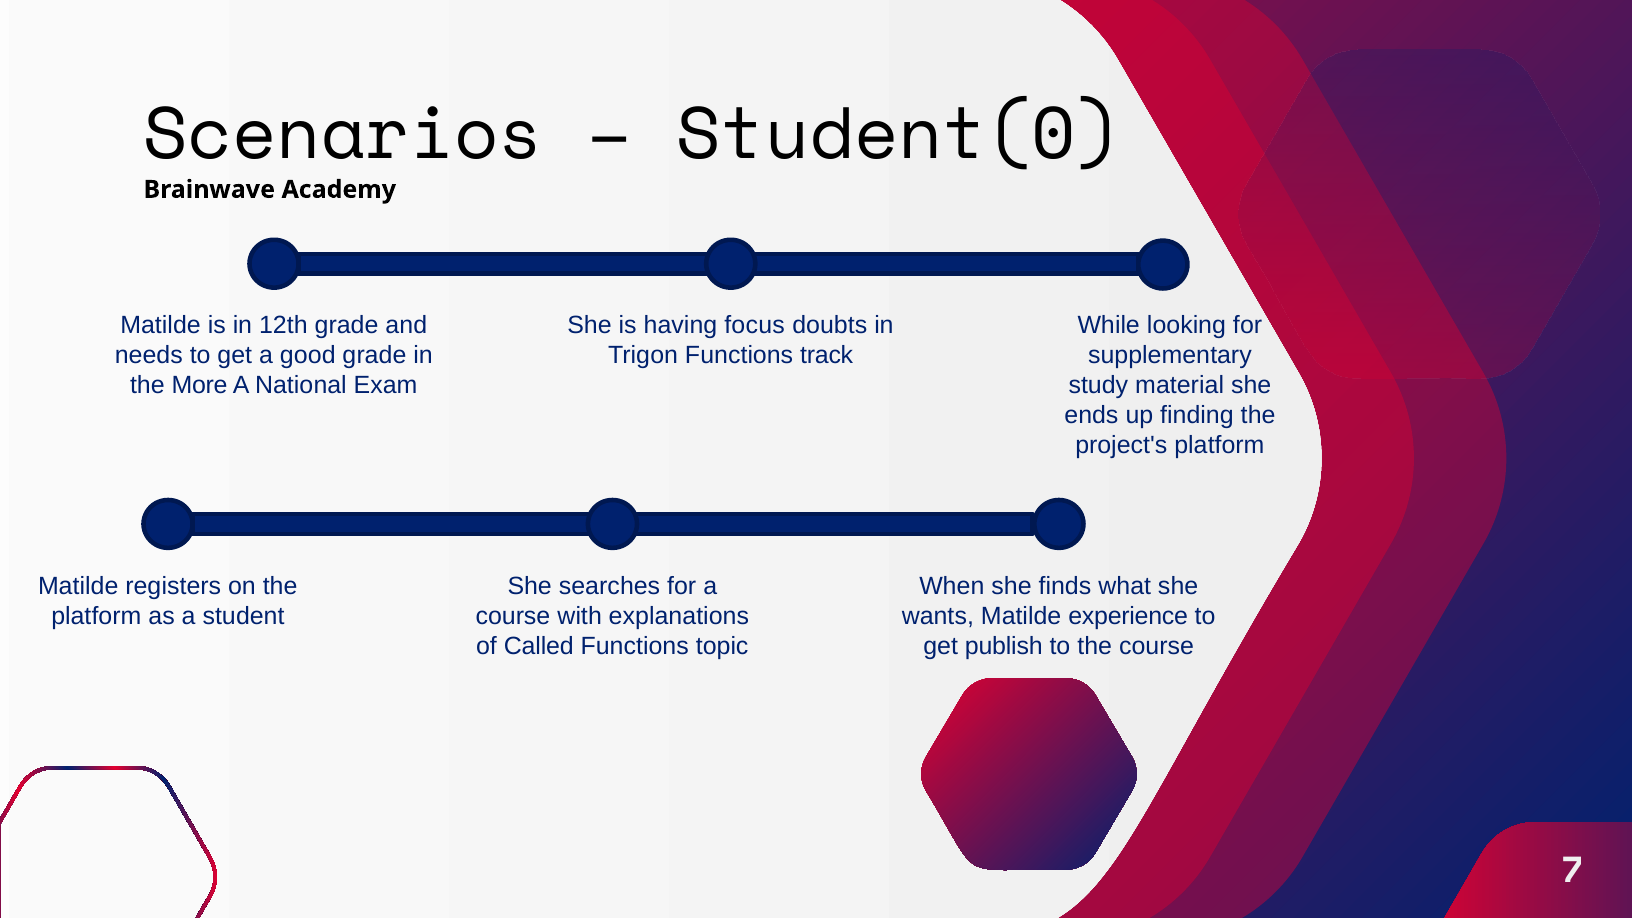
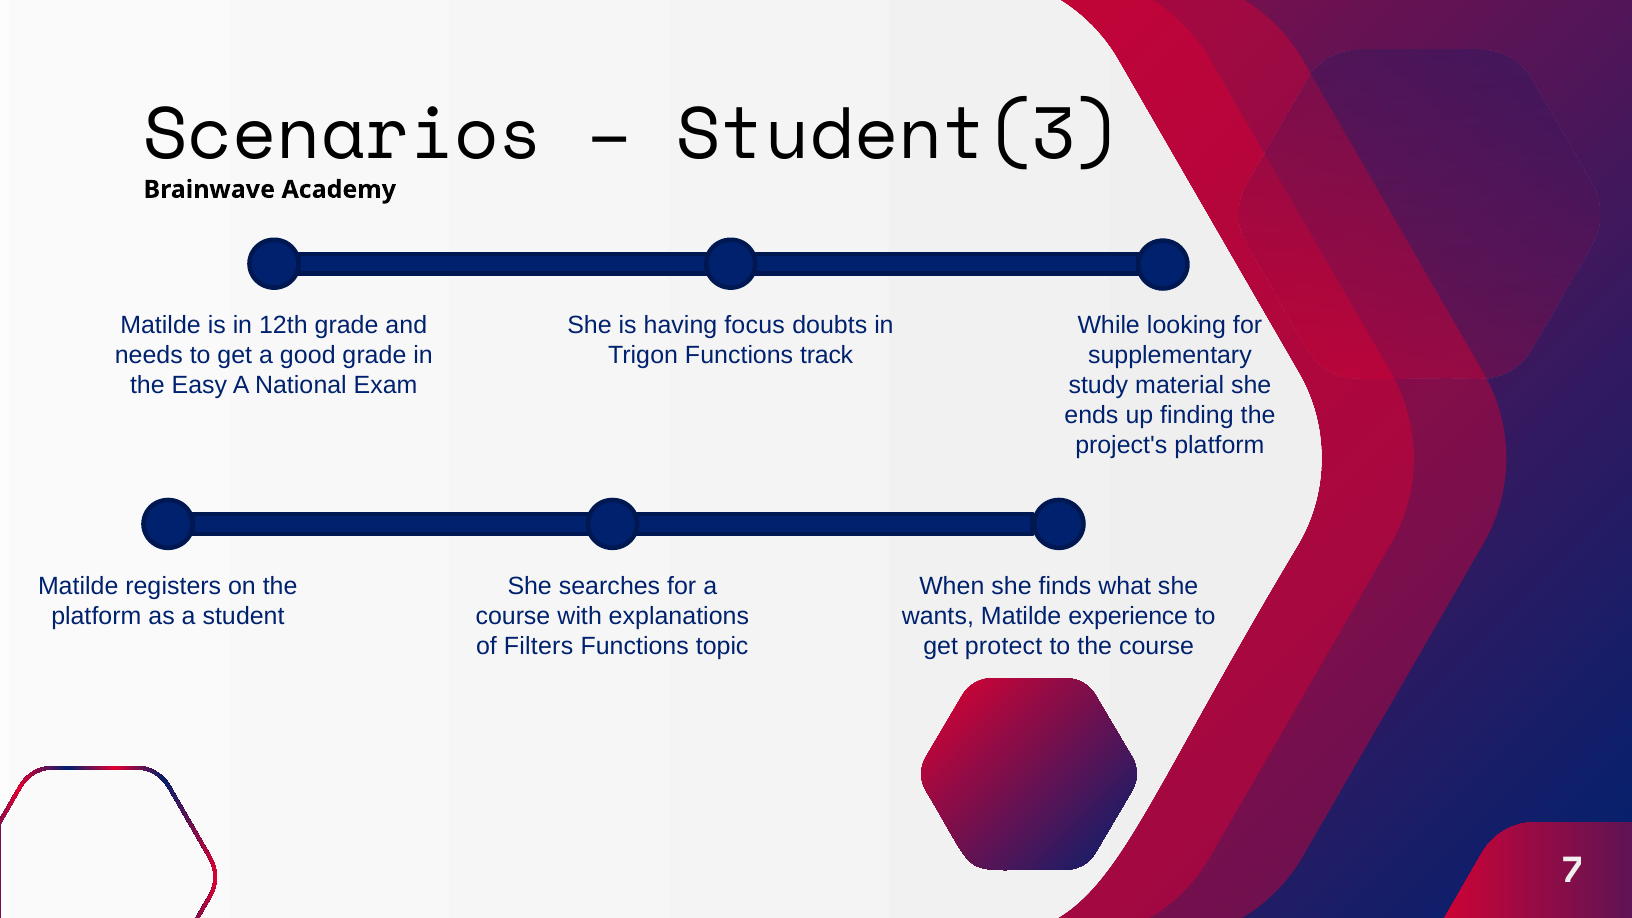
Student(0: Student(0 -> Student(3 (899, 134)
More: More -> Easy (199, 385)
Called: Called -> Filters (539, 646)
publish: publish -> protect (1004, 646)
